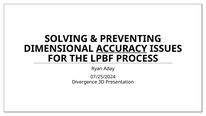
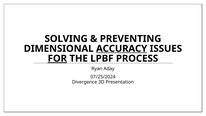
FOR underline: none -> present (57, 58)
